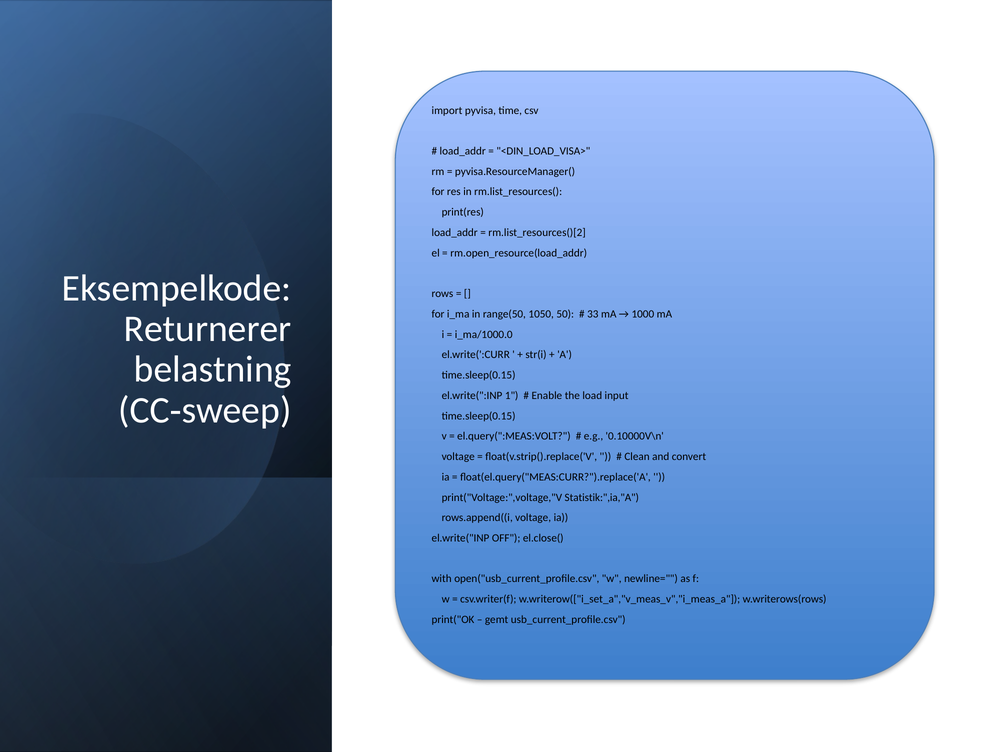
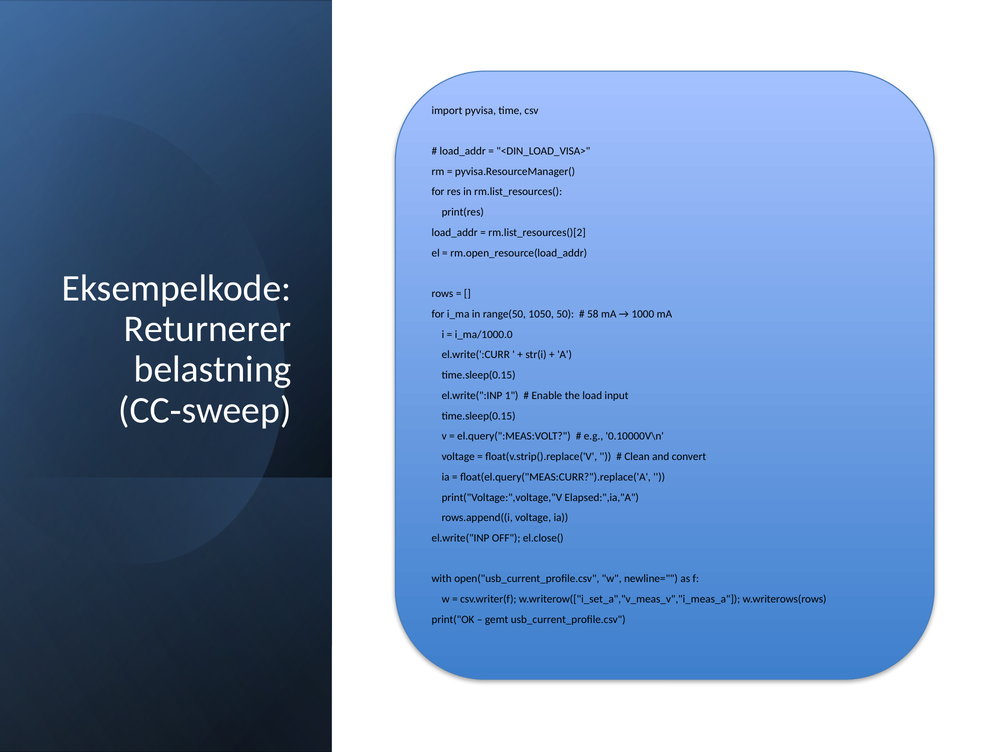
33: 33 -> 58 (593, 314)
Statistik:",ia,"A: Statistik:",ia,"A -> Elapsed:",ia,"A (602, 497)
